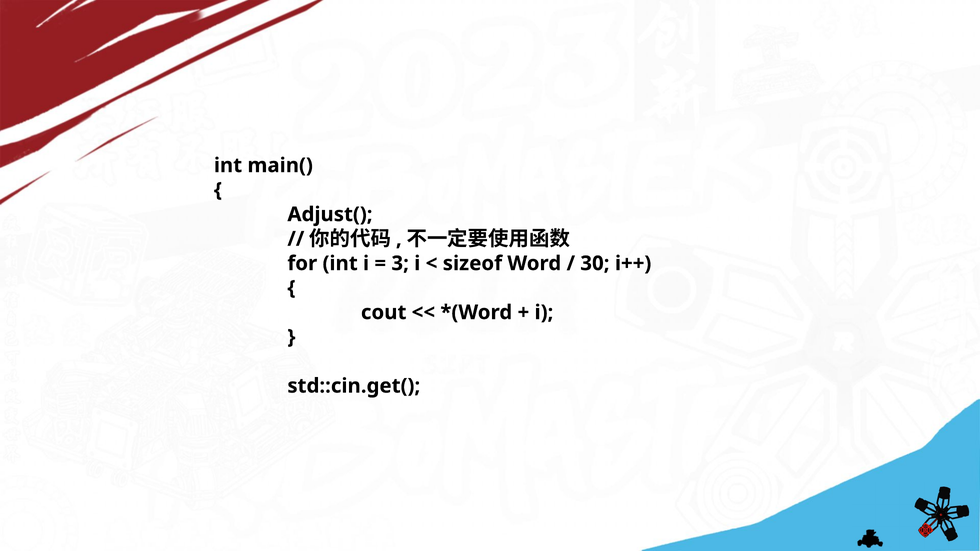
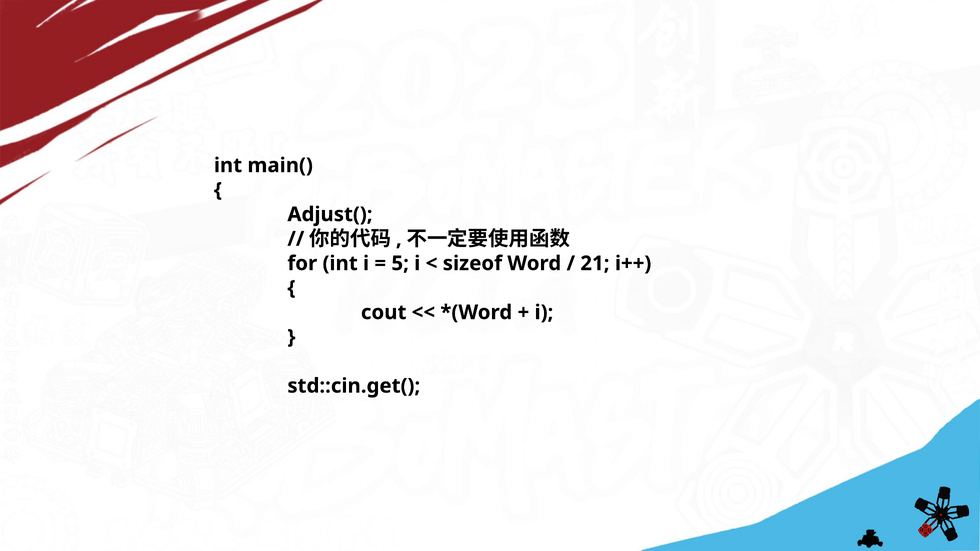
3: 3 -> 5 (400, 264)
30: 30 -> 21 (595, 264)
